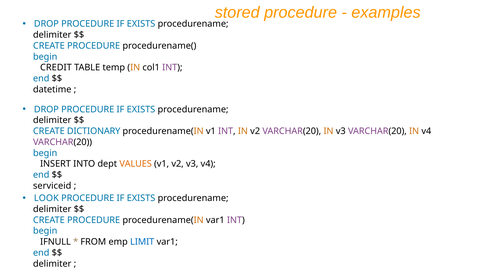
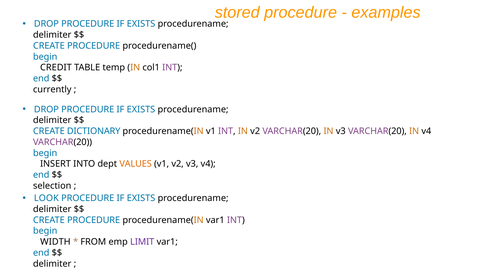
datetime: datetime -> currently (52, 89)
serviceid: serviceid -> selection (52, 186)
IFNULL: IFNULL -> WIDTH (55, 242)
LIMIT colour: blue -> purple (142, 242)
